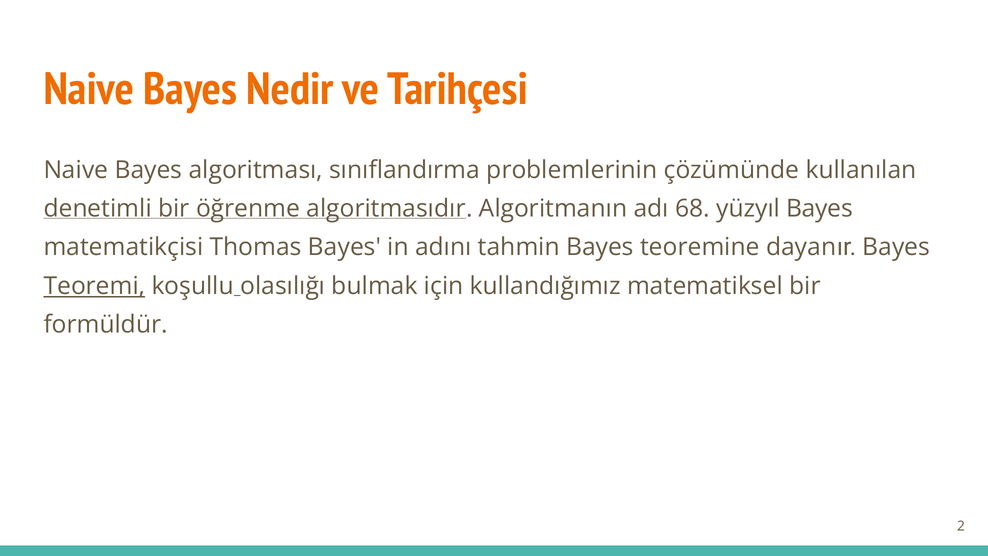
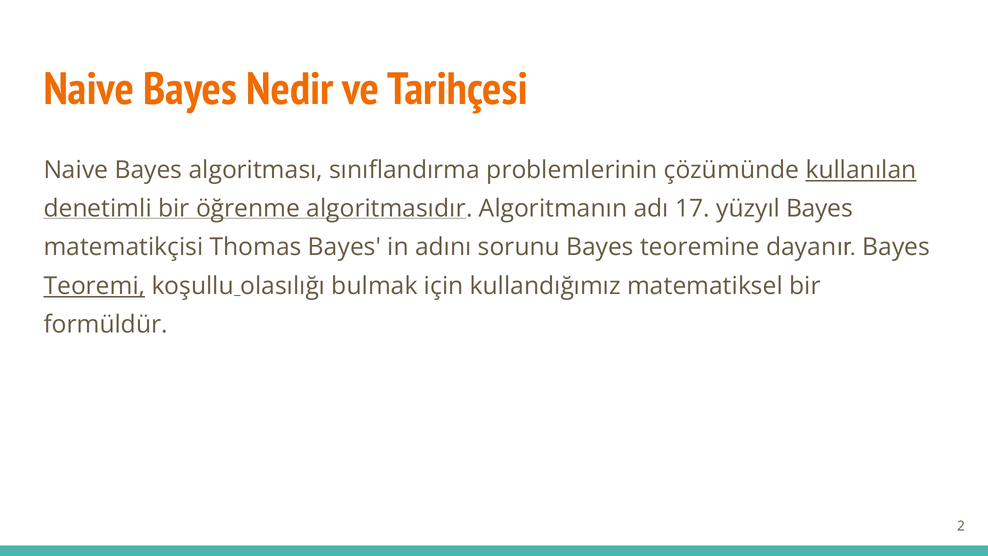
kullanılan underline: none -> present (861, 170)
68: 68 -> 17 (693, 209)
tahmin: tahmin -> sorunu (519, 247)
